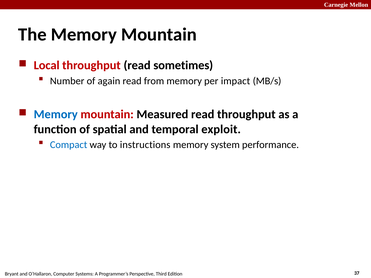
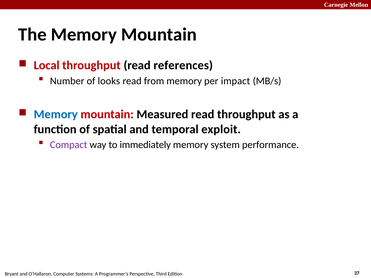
sometimes: sometimes -> references (183, 65)
again: again -> looks (109, 81)
Compact colour: blue -> purple (69, 145)
instructions: instructions -> immediately (145, 145)
